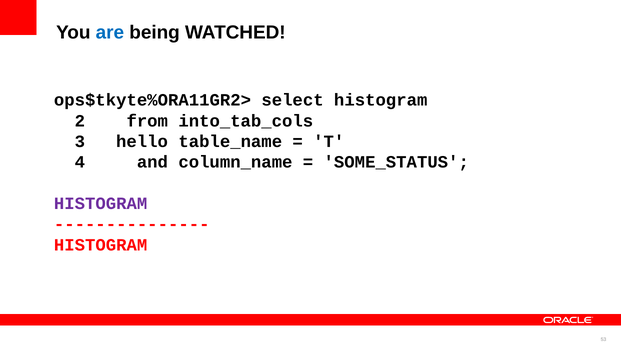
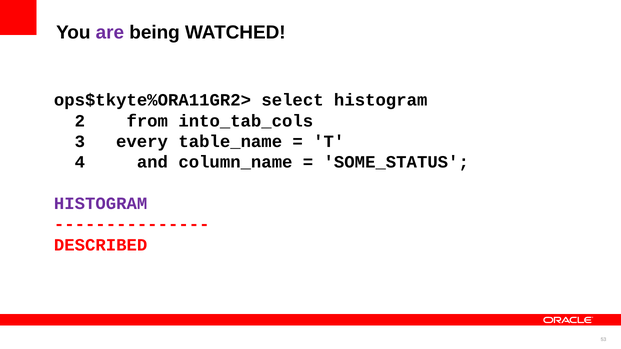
are colour: blue -> purple (110, 32)
hello: hello -> every (142, 142)
HISTOGRAM: HISTOGRAM -> DESCRIBED (101, 245)
